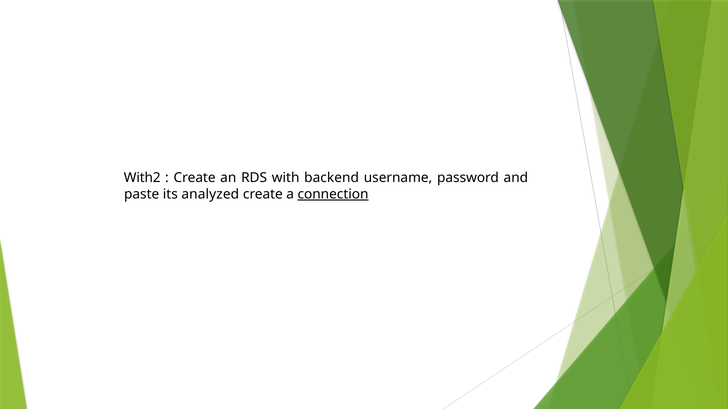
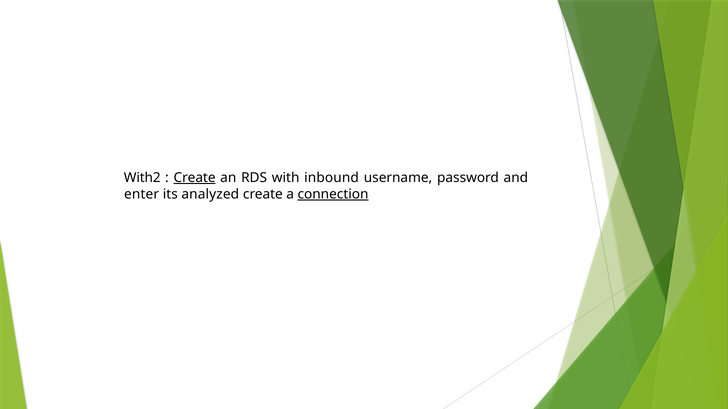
Create underline: none -> present (195, 178)
backend: backend -> inbound (332, 178)
paste: paste -> enter (142, 194)
